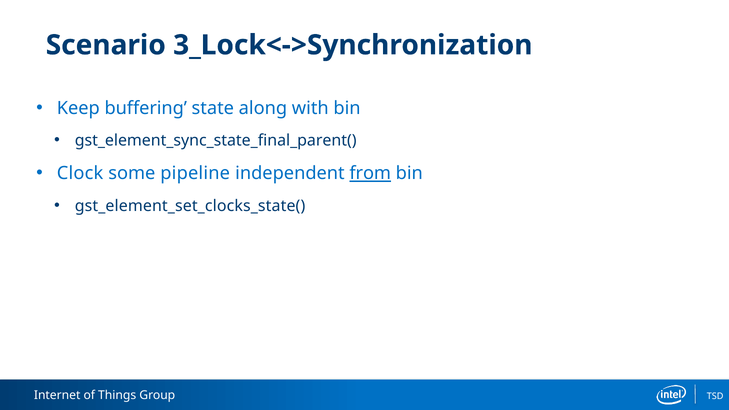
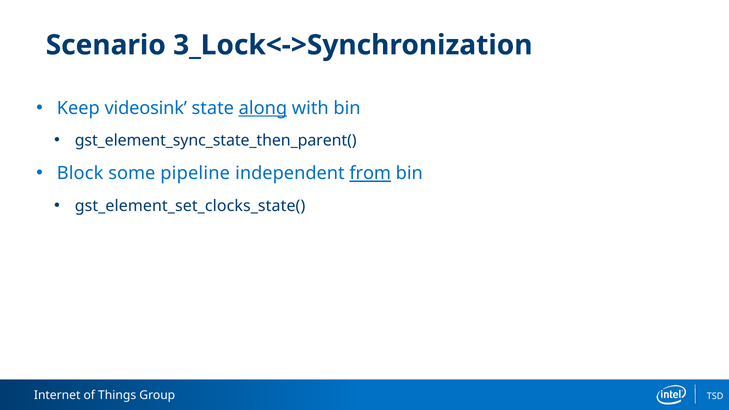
buffering: buffering -> videosink (146, 108)
along underline: none -> present (263, 108)
gst_element_sync_state_final_parent(: gst_element_sync_state_final_parent( -> gst_element_sync_state_then_parent( (216, 141)
Clock: Clock -> Block (80, 173)
